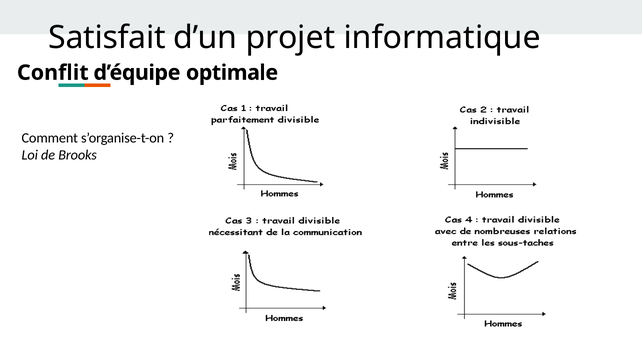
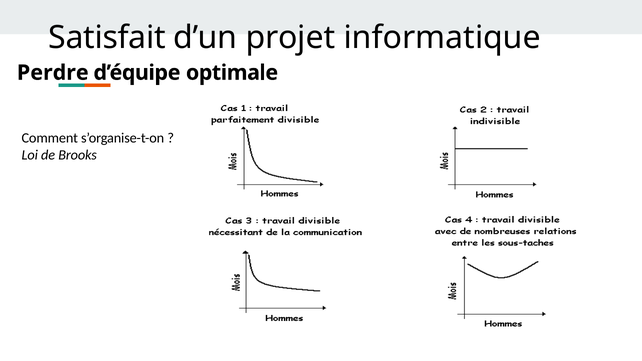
Conflit: Conflit -> Perdre (53, 73)
